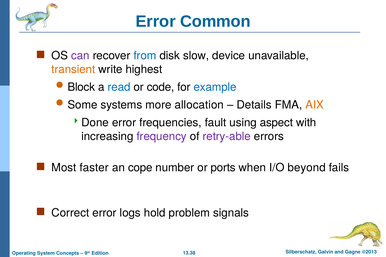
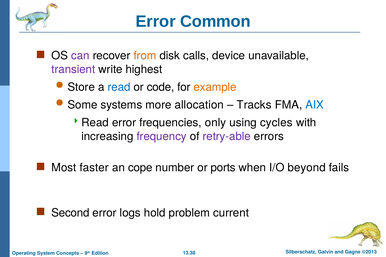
from colour: blue -> orange (145, 56)
slow: slow -> calls (196, 56)
transient colour: orange -> purple (73, 70)
Block: Block -> Store (81, 87)
example colour: blue -> orange (215, 87)
Details: Details -> Tracks (254, 105)
AIX colour: orange -> blue (315, 105)
Done: Done -> Read (95, 123)
fault: fault -> only (215, 123)
aspect: aspect -> cycles (276, 123)
Correct: Correct -> Second (70, 213)
signals: signals -> current (231, 213)
